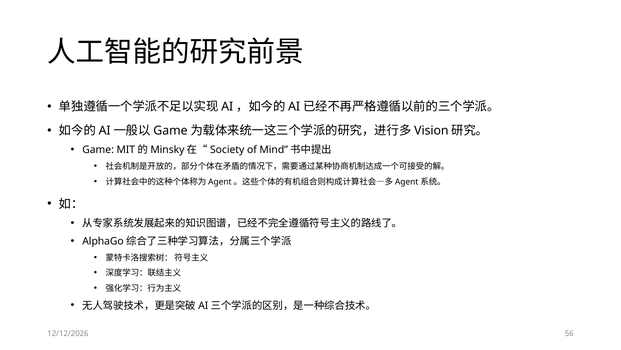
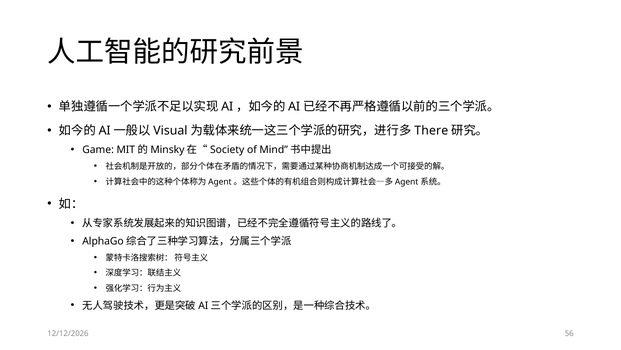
Game: Game -> Visual (170, 131)
Vision: Vision -> There (431, 131)
